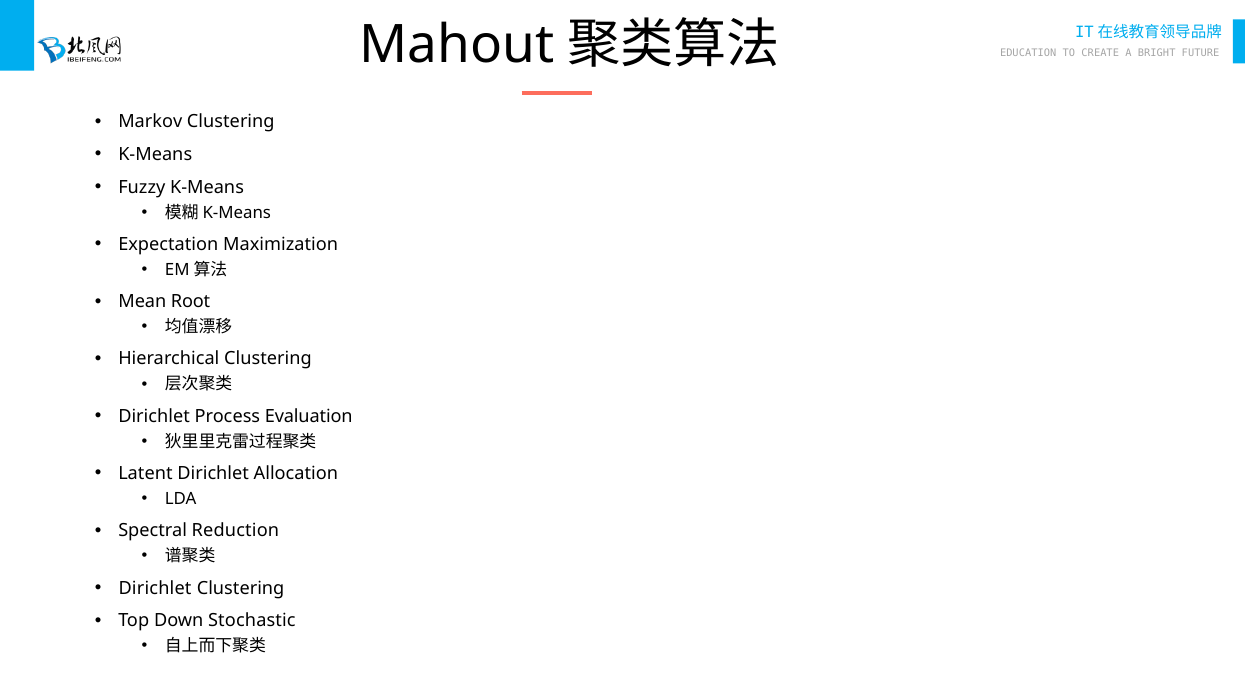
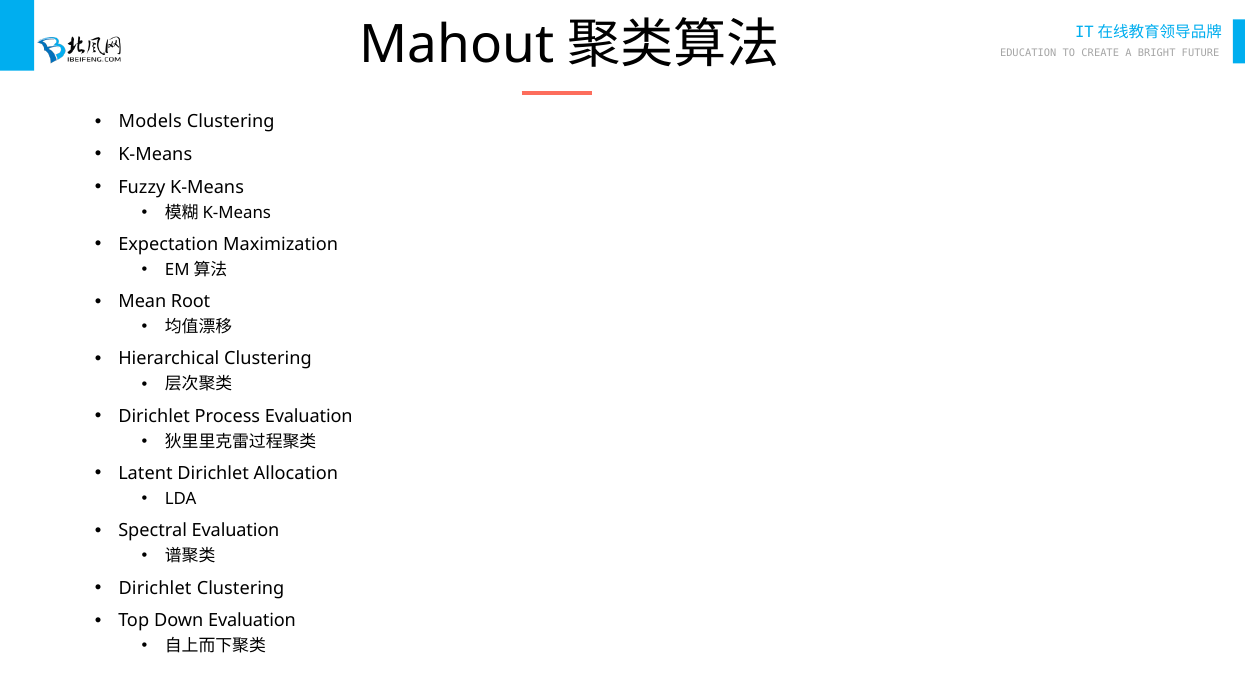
Markov: Markov -> Models (150, 122)
Spectral Reduction: Reduction -> Evaluation (236, 531)
Down Stochastic: Stochastic -> Evaluation (252, 621)
